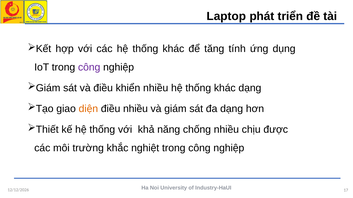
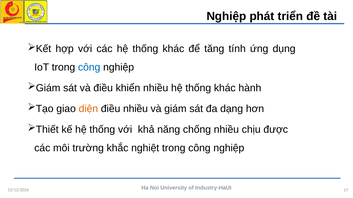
Laptop: Laptop -> Nghiệp (226, 16)
công colour: purple -> blue (89, 68)
khác dạng: dạng -> hành (250, 88)
